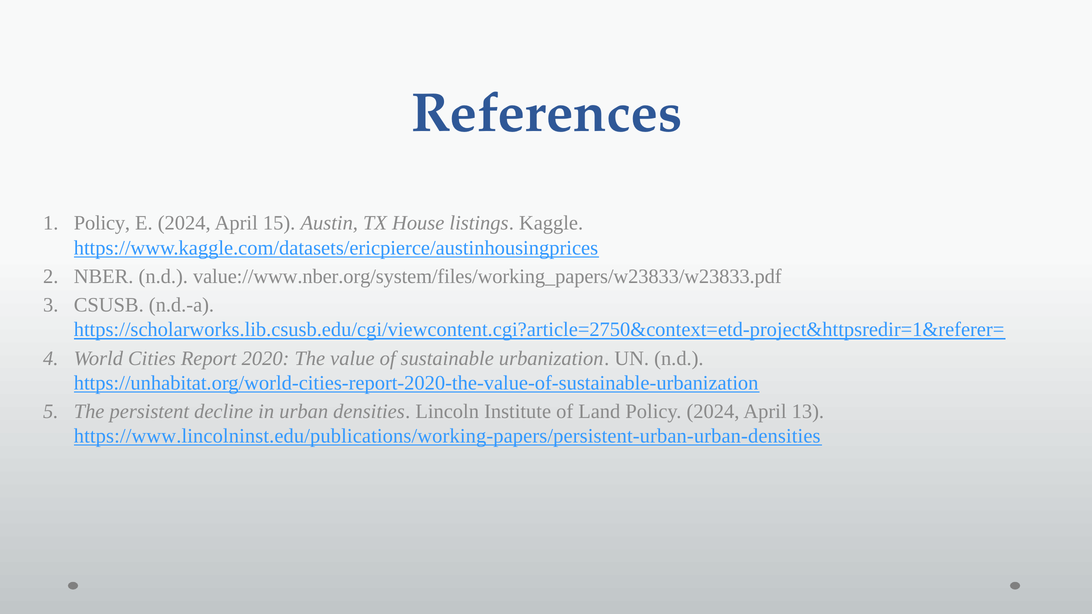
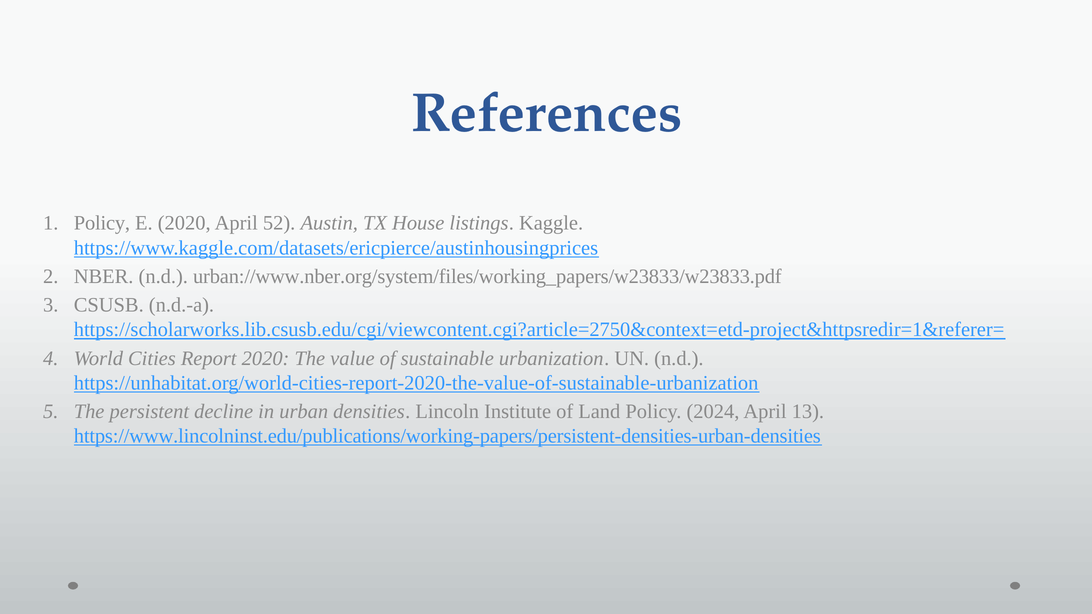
E 2024: 2024 -> 2020 (184, 223)
15: 15 -> 52 (279, 223)
value://www.nber.org/system/files/working_papers/w23833/w23833.pdf: value://www.nber.org/system/files/working_papers/w23833/w23833.pdf -> urban://www.nber.org/system/files/working_papers/w23833/w23833.pdf (487, 277)
https://www.lincolninst.edu/publications/working-papers/persistent-urban-urban-densities: https://www.lincolninst.edu/publications/working-papers/persistent-urban-urban-densities -> https://www.lincolninst.edu/publications/working-papers/persistent-densities-urban-densities (447, 436)
